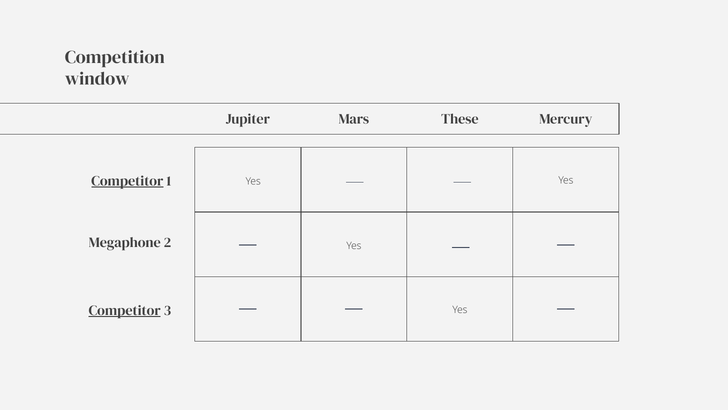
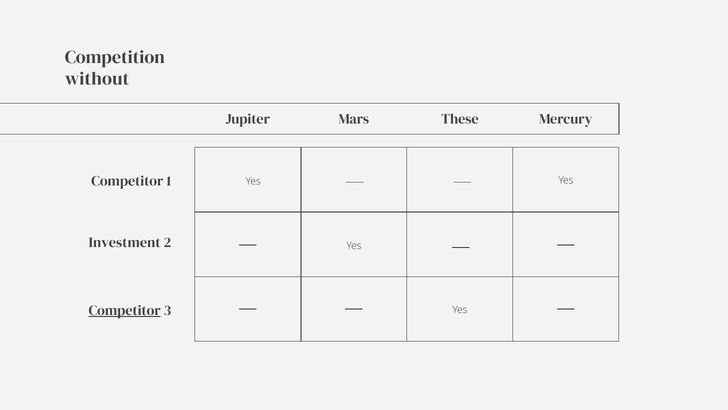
window: window -> without (97, 79)
Competitor underline: present -> none (127, 181)
Megaphone: Megaphone -> Investment (125, 242)
